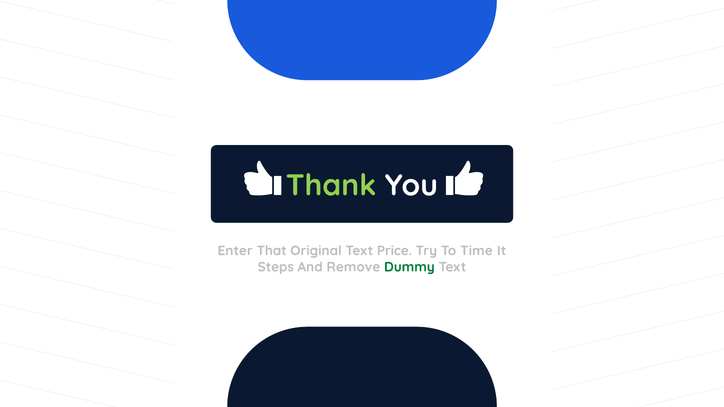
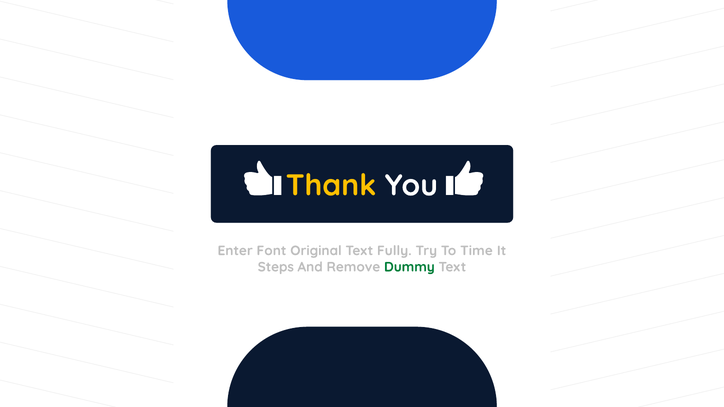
Thank colour: light green -> yellow (331, 186)
That: That -> Font (272, 251)
Price: Price -> Fully (394, 251)
